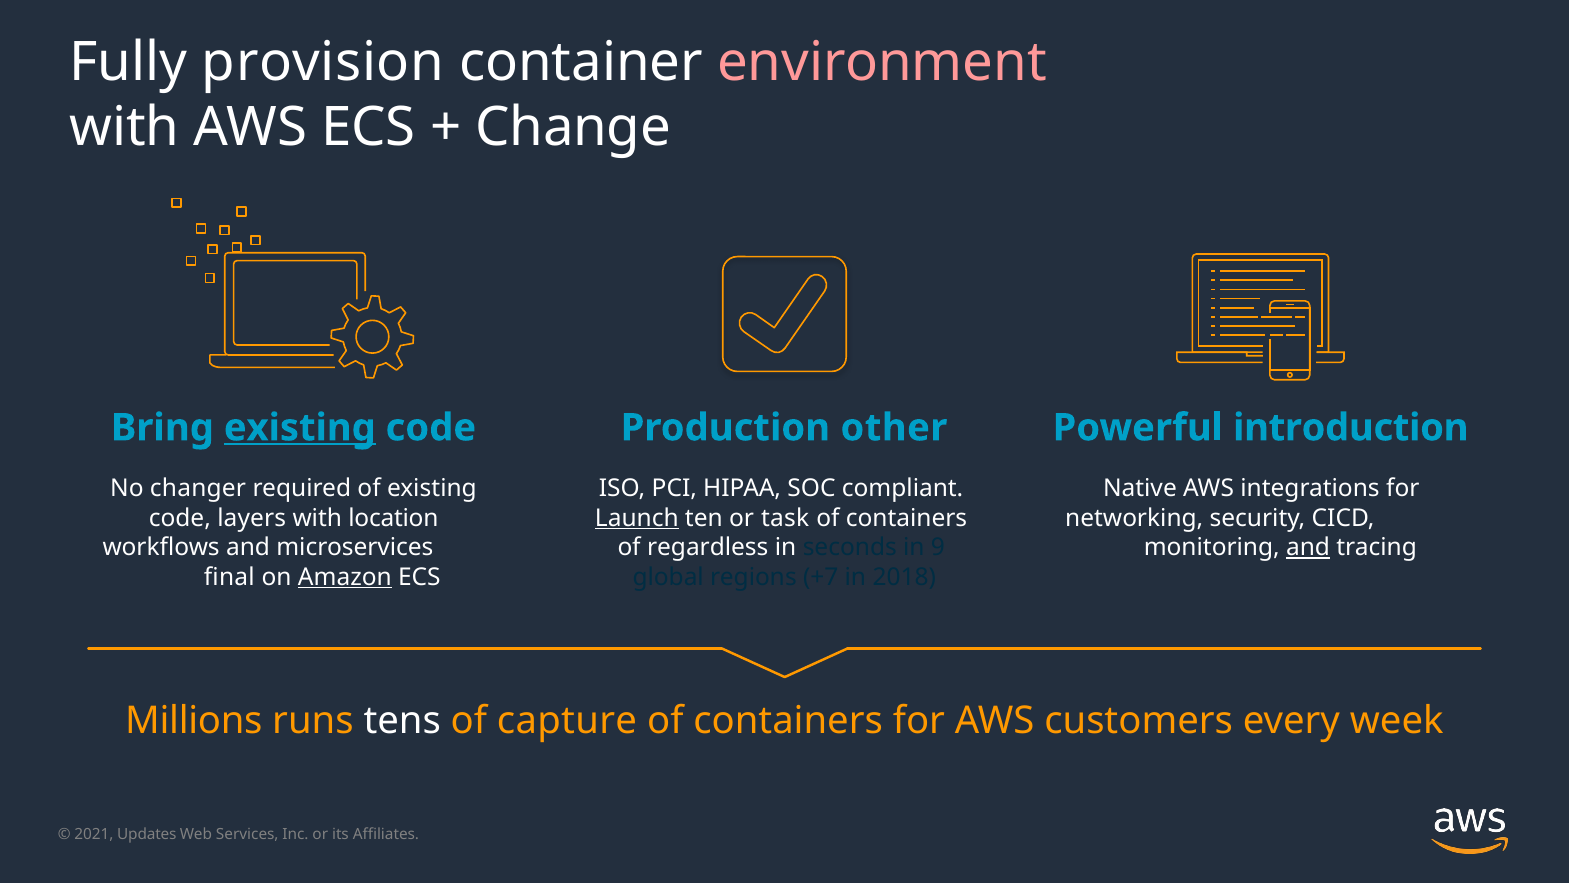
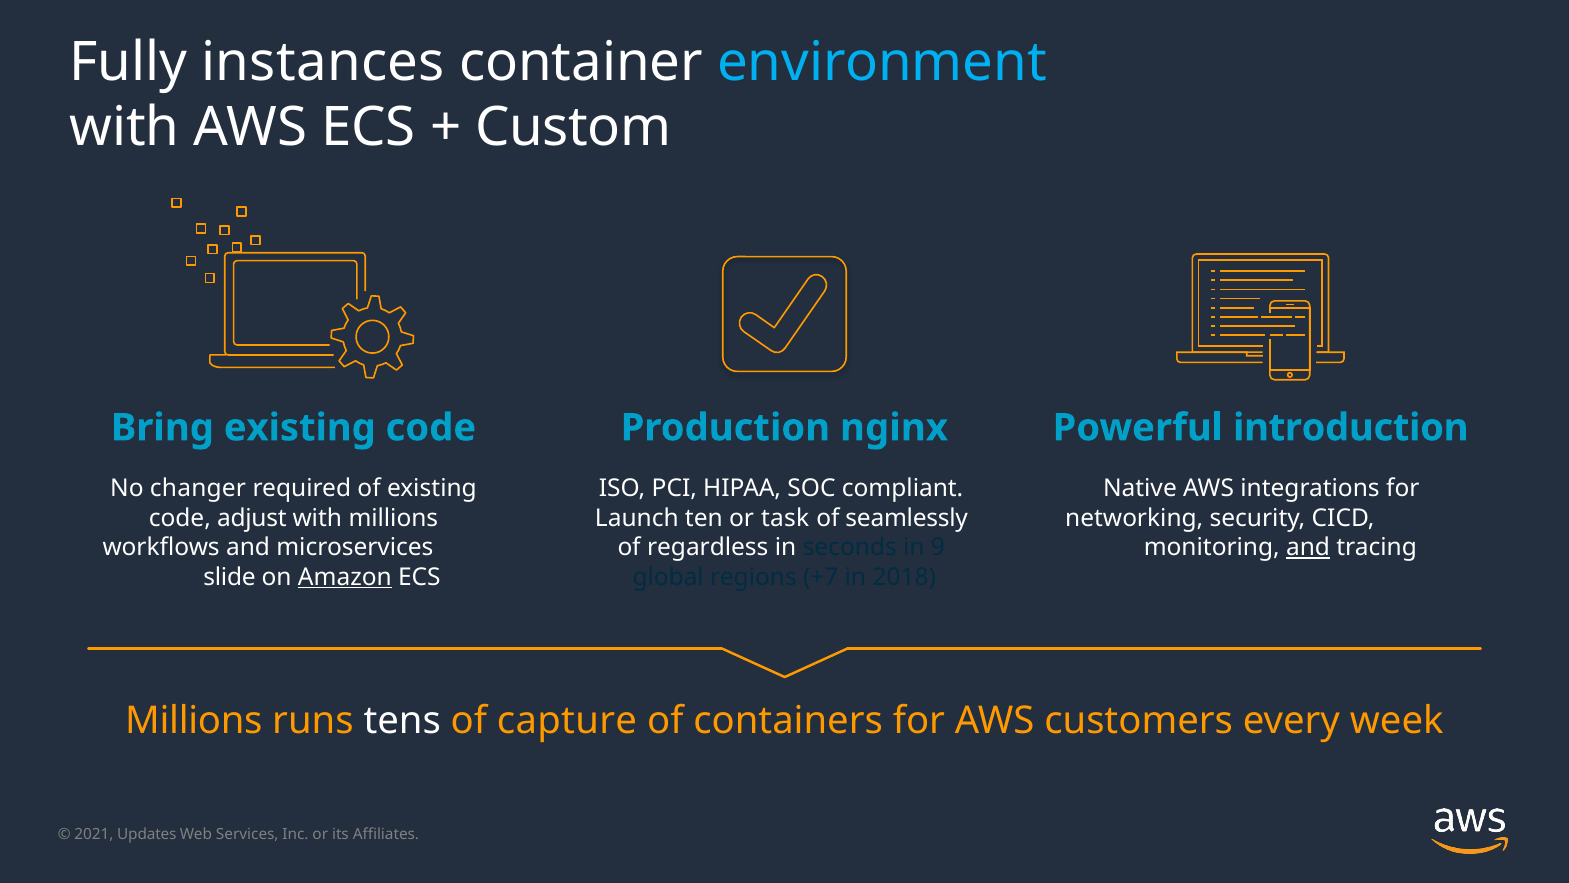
provision: provision -> instances (323, 62)
environment colour: pink -> light blue (882, 62)
Change: Change -> Custom (573, 128)
existing underline: present -> none (300, 428)
other: other -> nginx (894, 428)
layers: layers -> adjust (252, 518)
with location: location -> millions (393, 518)
Launch underline: present -> none (637, 518)
containers: containers -> seamlessly (907, 518)
final: final -> slide (230, 577)
